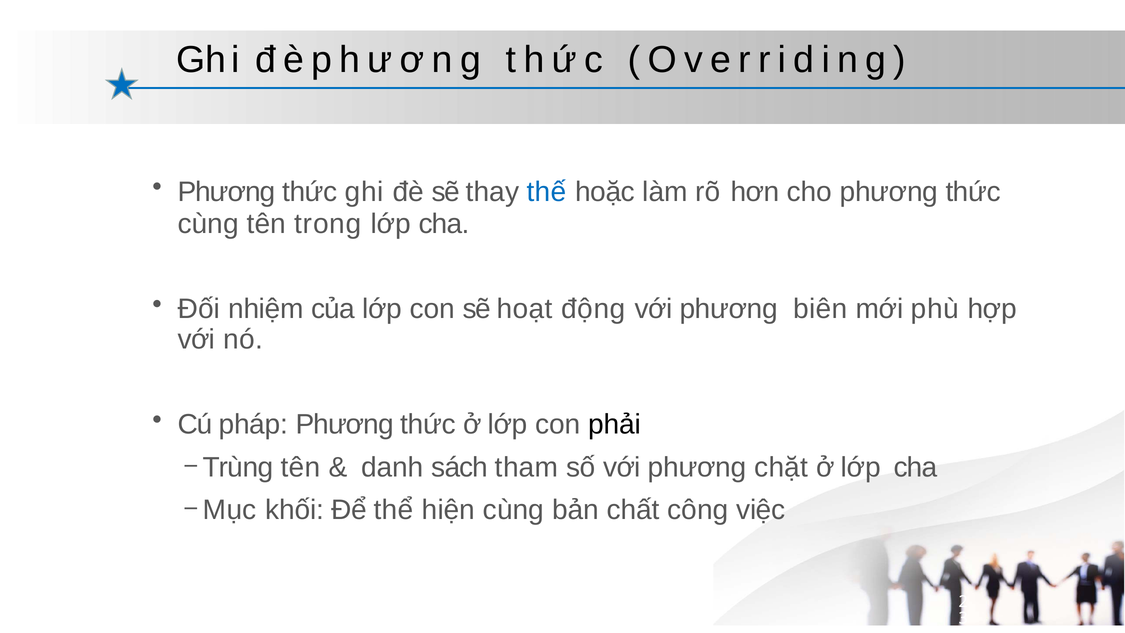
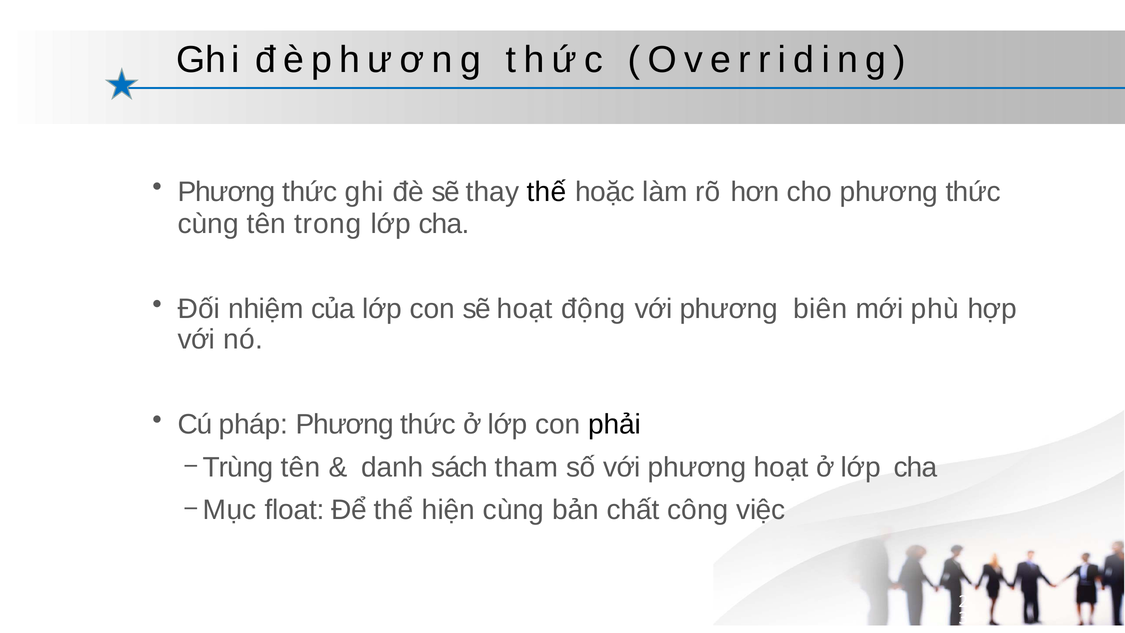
thế colour: blue -> black (547, 192)
phương chặt: chặt -> hoạt (781, 467)
khối: khối -> float (295, 510)
